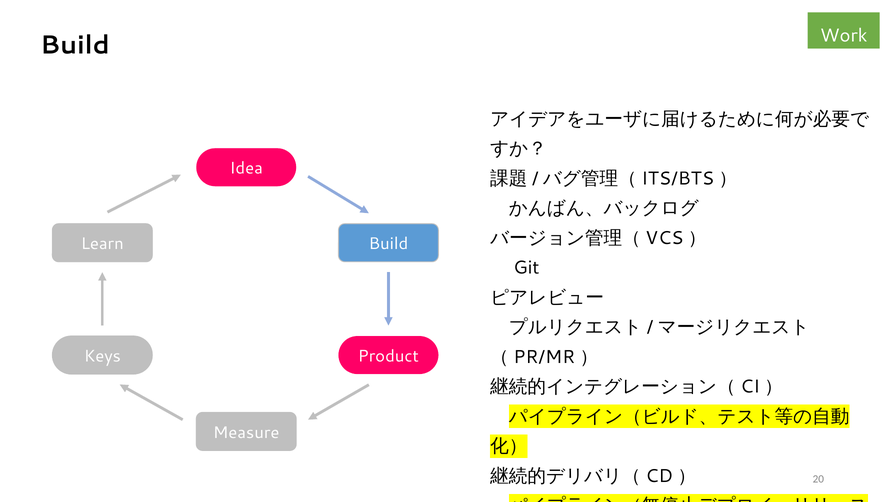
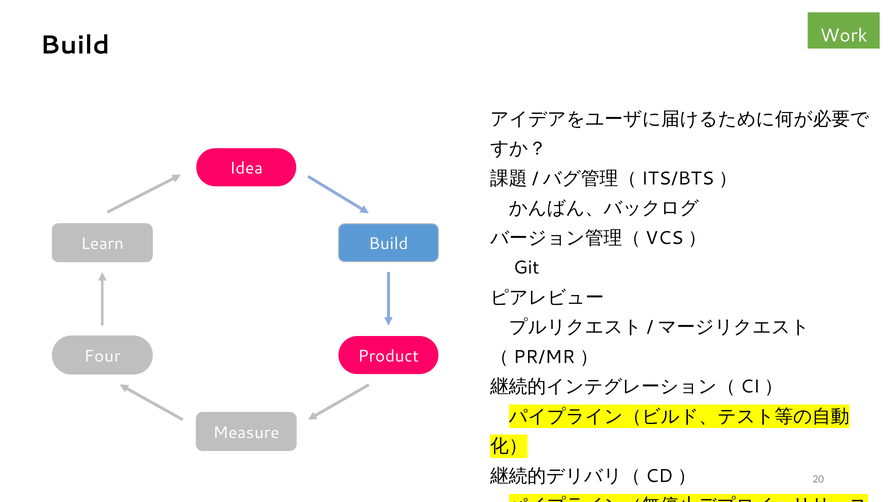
Keys: Keys -> Four (102, 356)
